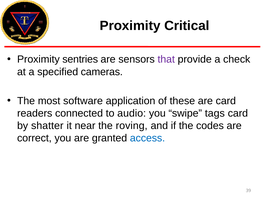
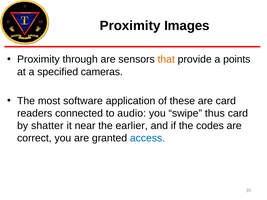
Critical: Critical -> Images (187, 26)
sentries: sentries -> through (80, 59)
that colour: purple -> orange (166, 59)
check: check -> points (237, 59)
tags: tags -> thus (215, 113)
roving: roving -> earlier (132, 126)
